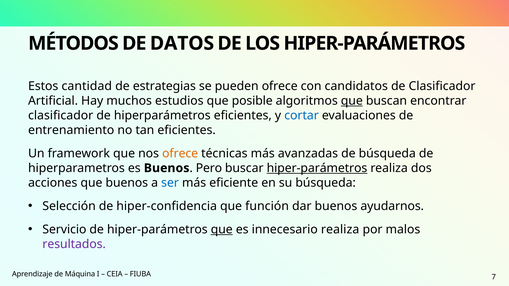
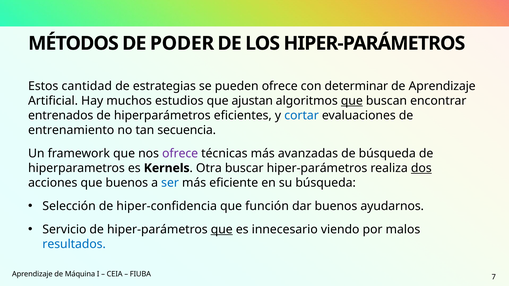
DATOS: DATOS -> PODER (182, 43)
candidatos: candidatos -> determinar (356, 86)
de Clasificador: Clasificador -> Aprendizaje (442, 86)
posible: posible -> ajustan (252, 101)
clasificador: clasificador -> entrenados (61, 116)
tan eficientes: eficientes -> secuencia (187, 130)
ofrece colour: orange -> purple (180, 154)
es Buenos: Buenos -> Kernels (167, 168)
Pero: Pero -> Otra (209, 168)
hiper-parámetros underline: present -> none (317, 168)
dos underline: none -> present (421, 168)
innecesario realiza: realiza -> viendo (340, 230)
resultados colour: purple -> blue (74, 244)
